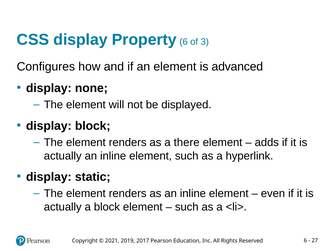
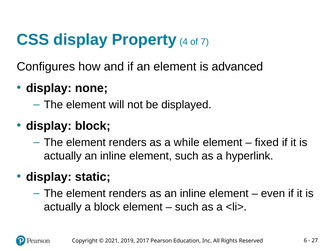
Property 6: 6 -> 4 (184, 42)
3: 3 -> 7 (205, 42)
there: there -> while (187, 142)
adds: adds -> fixed (267, 142)
